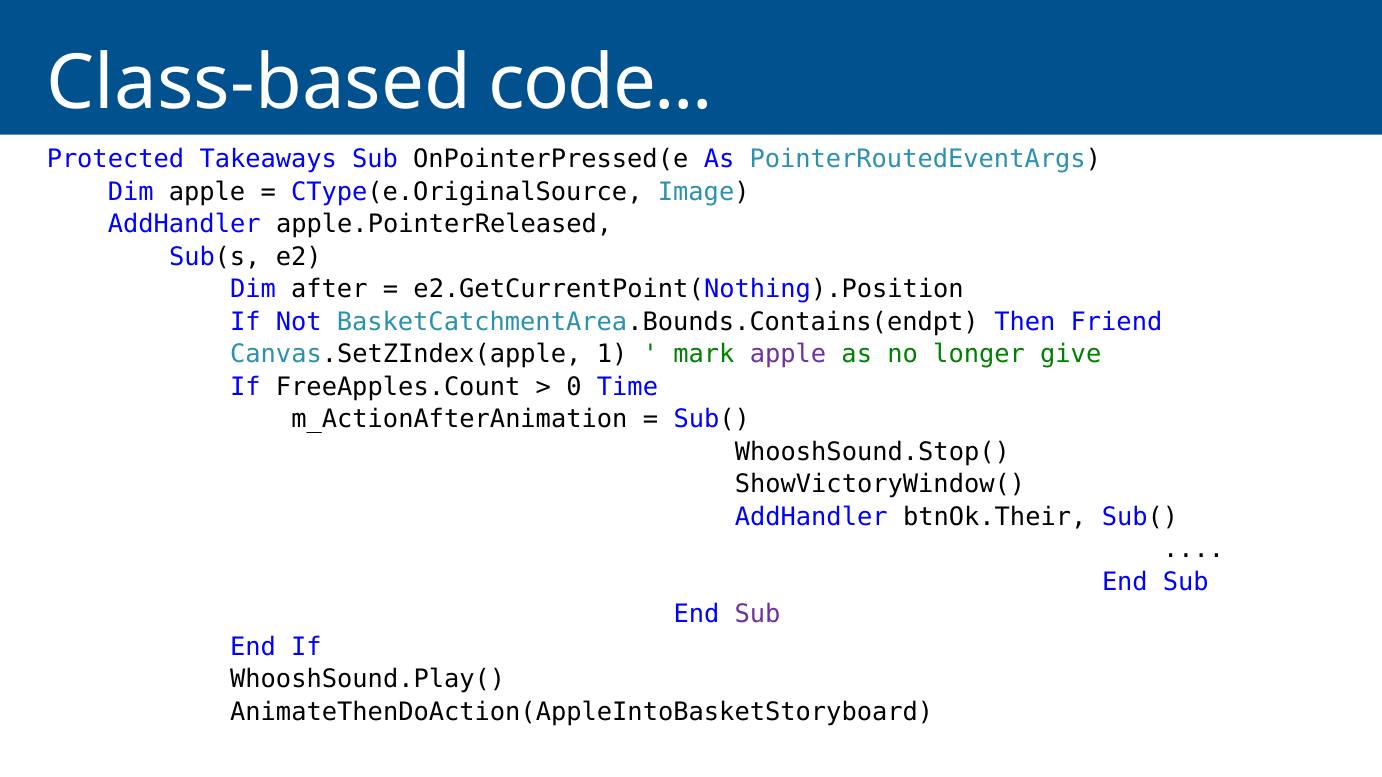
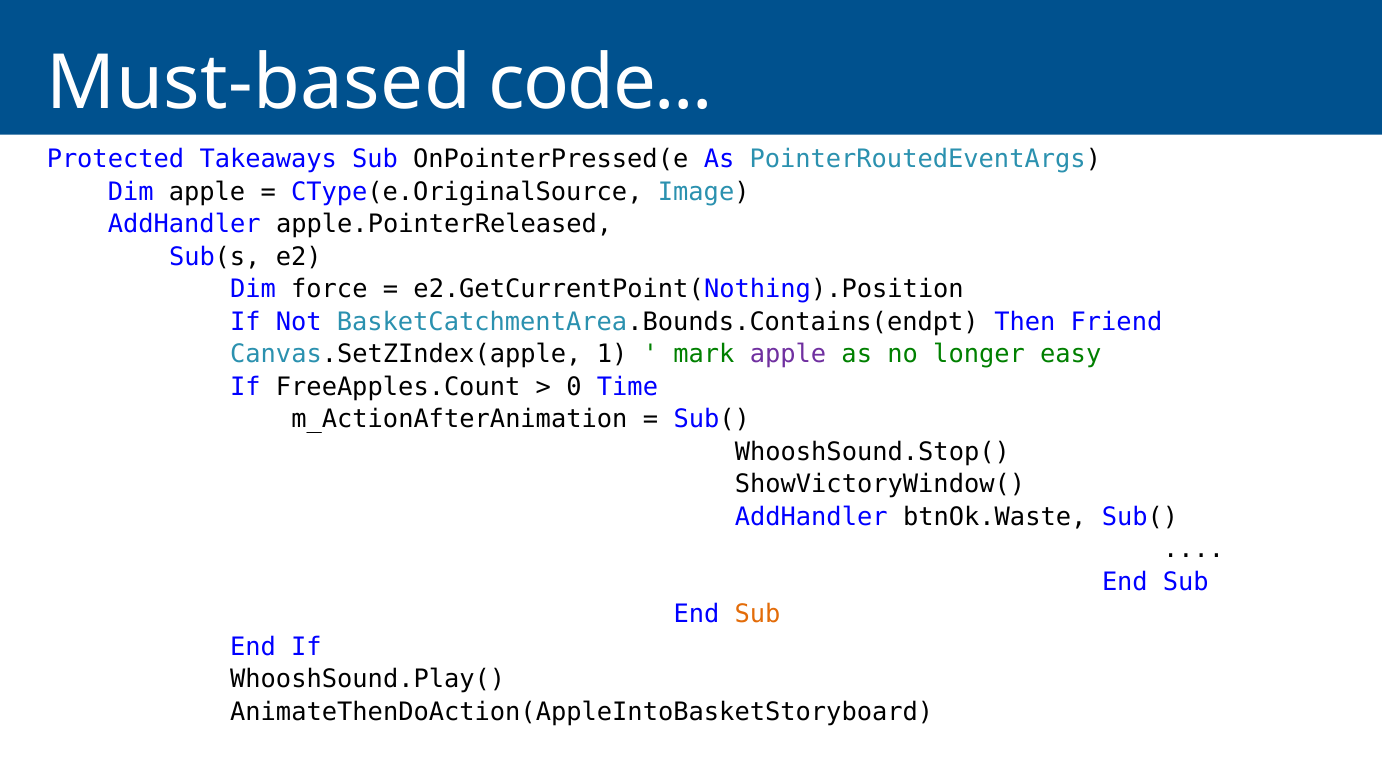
Class-based: Class-based -> Must-based (259, 84)
after: after -> force (329, 290)
give: give -> easy (1071, 355)
btnOk.Their: btnOk.Their -> btnOk.Waste (995, 517)
Sub colour: purple -> orange (758, 615)
